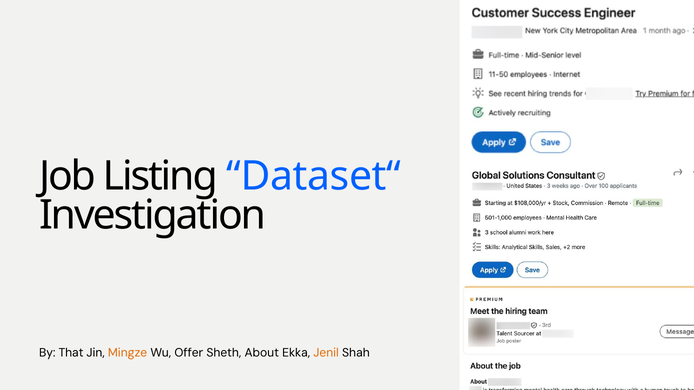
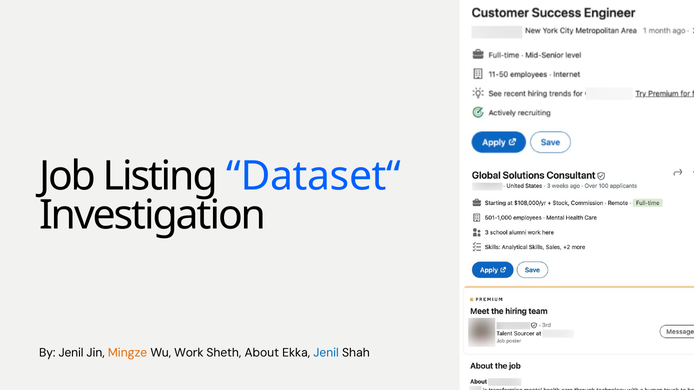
By That: That -> Jenil (71, 353)
Offer: Offer -> Work (189, 353)
Jenil colour: orange -> blue (326, 353)
